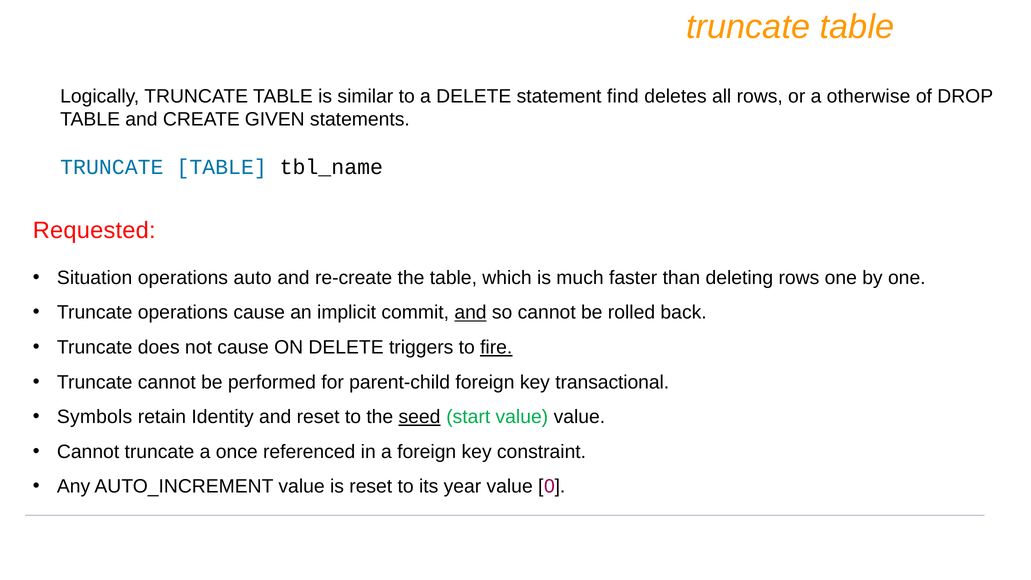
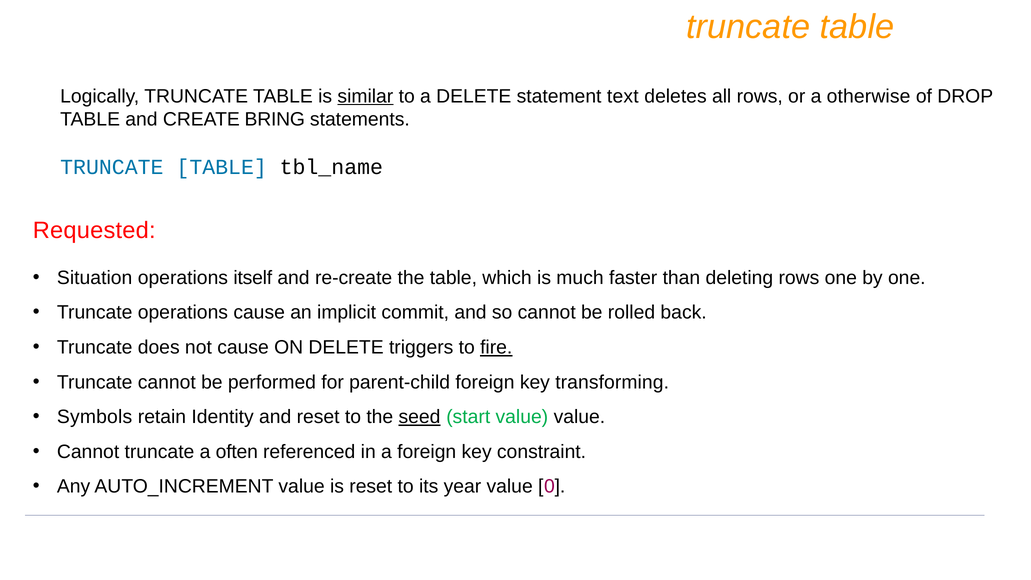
similar underline: none -> present (365, 96)
find: find -> text (623, 96)
GIVEN: GIVEN -> BRING (275, 120)
auto: auto -> itself (253, 278)
and underline: present -> none (470, 313)
transactional: transactional -> transforming (612, 382)
once: once -> often (237, 452)
